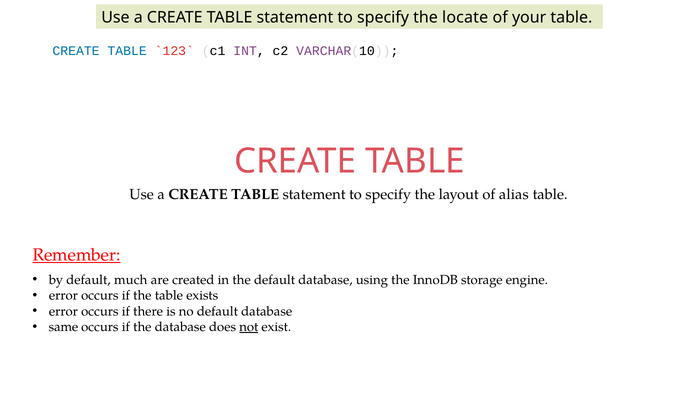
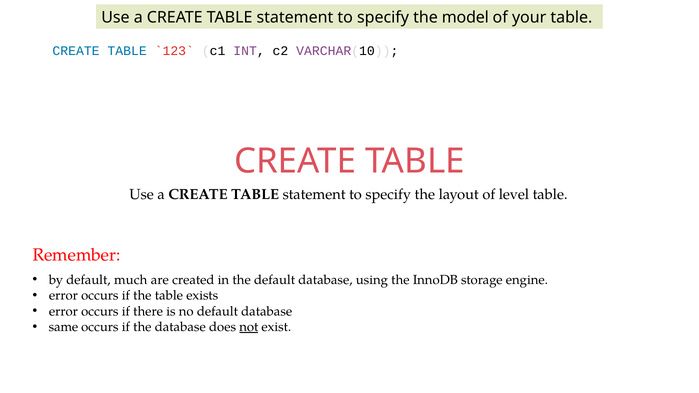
locate: locate -> model (465, 18)
alias: alias -> level (514, 195)
Remember underline: present -> none (77, 255)
